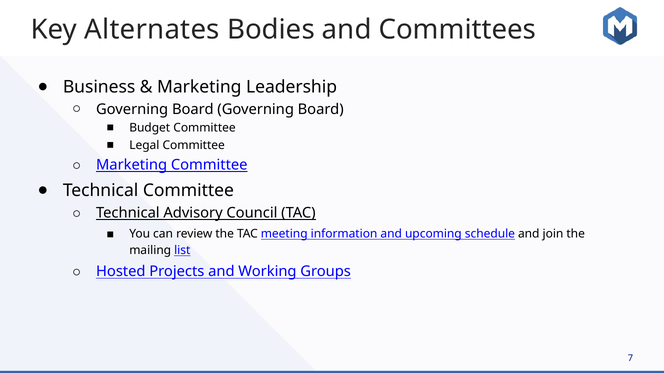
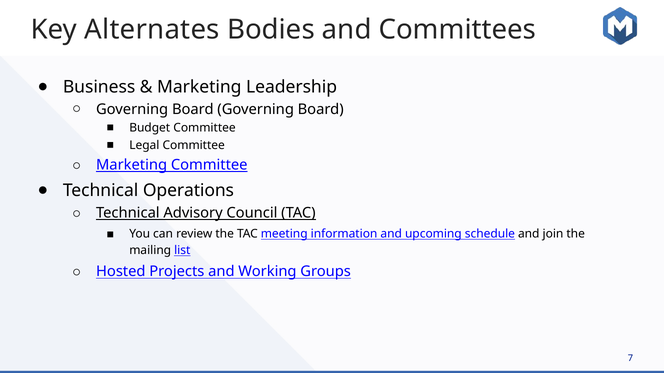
Technical Committee: Committee -> Operations (188, 191)
